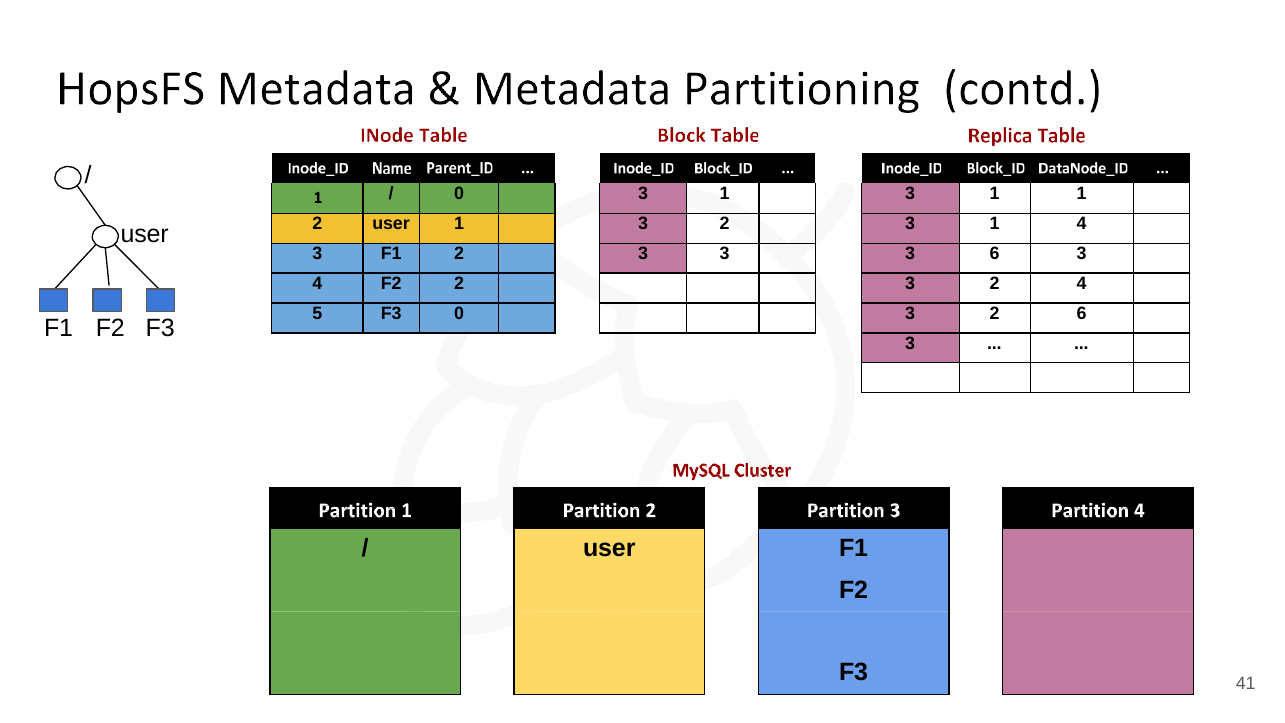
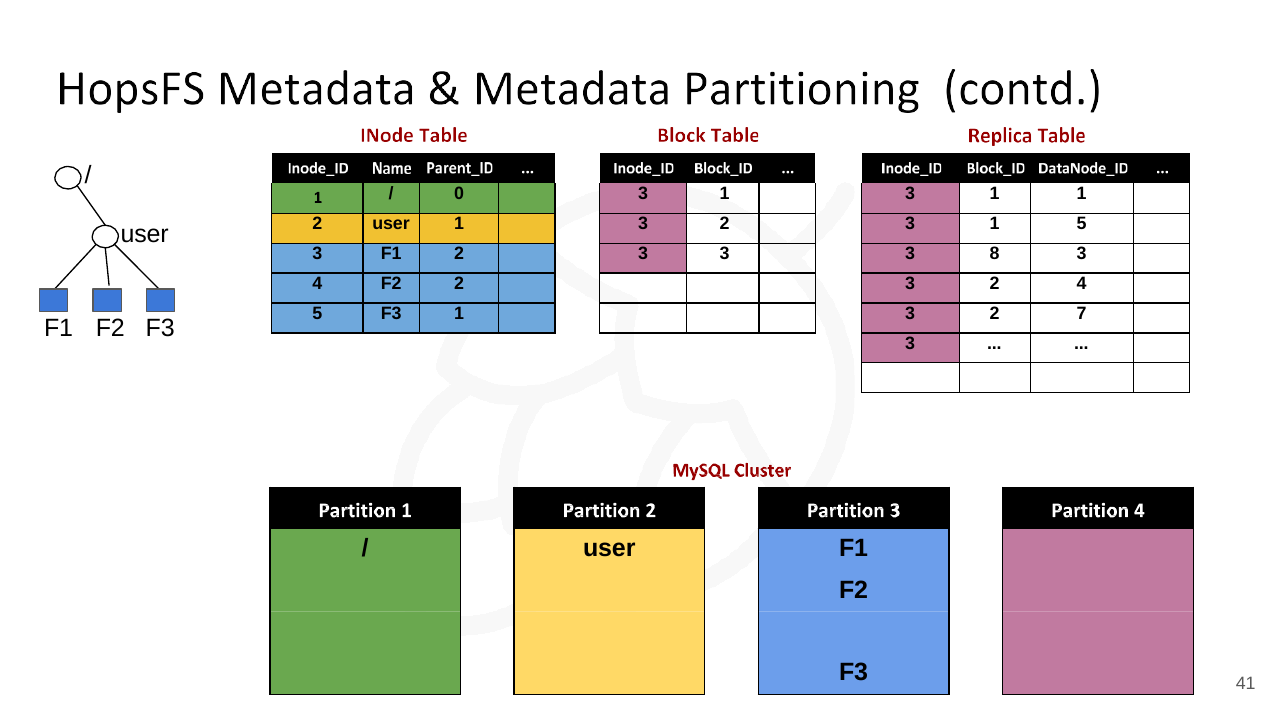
1 4: 4 -> 5 (1081, 223)
3 6: 6 -> 8 (995, 253)
F3 0: 0 -> 1 (459, 313)
2 6: 6 -> 7 (1081, 313)
